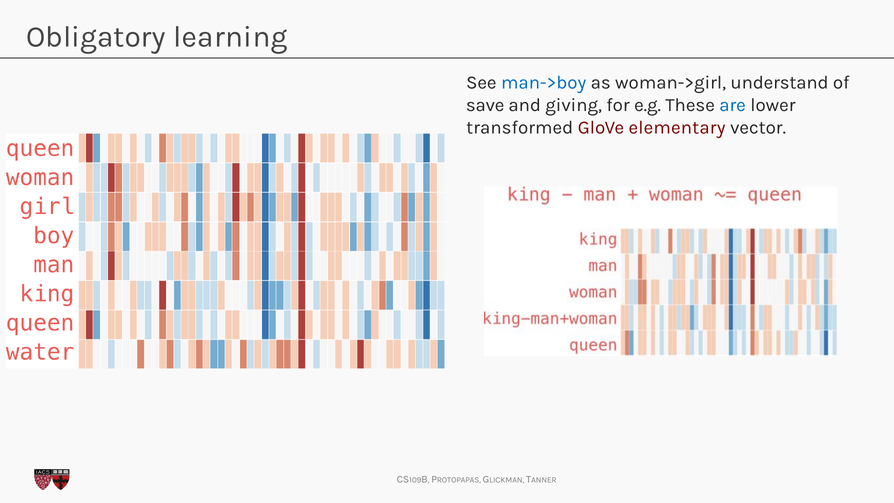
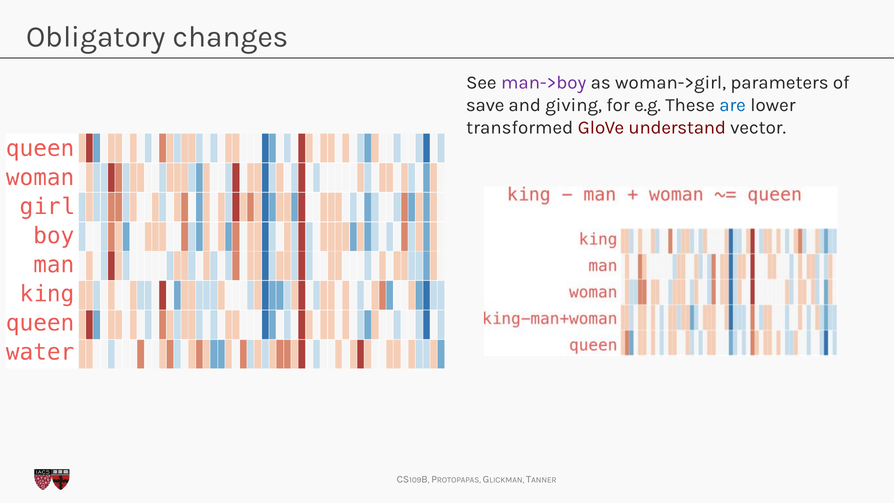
learning: learning -> changes (231, 37)
man->boy colour: blue -> purple (544, 83)
understand: understand -> parameters (780, 83)
elementary: elementary -> understand (677, 127)
